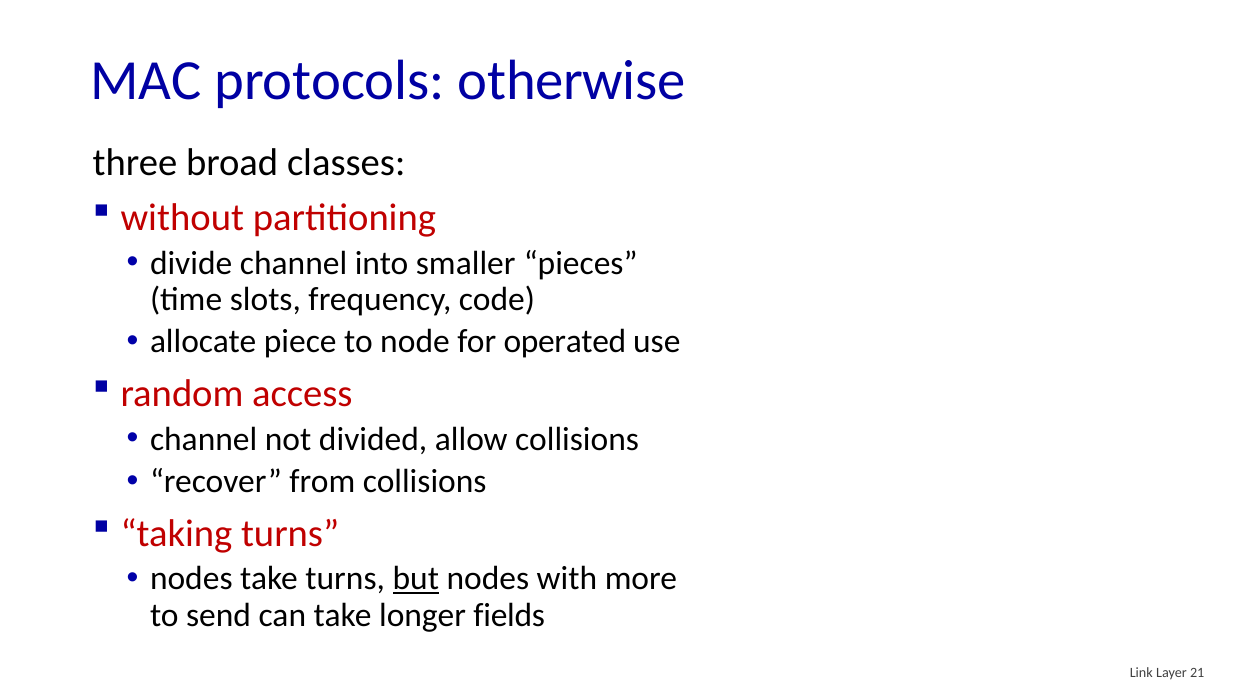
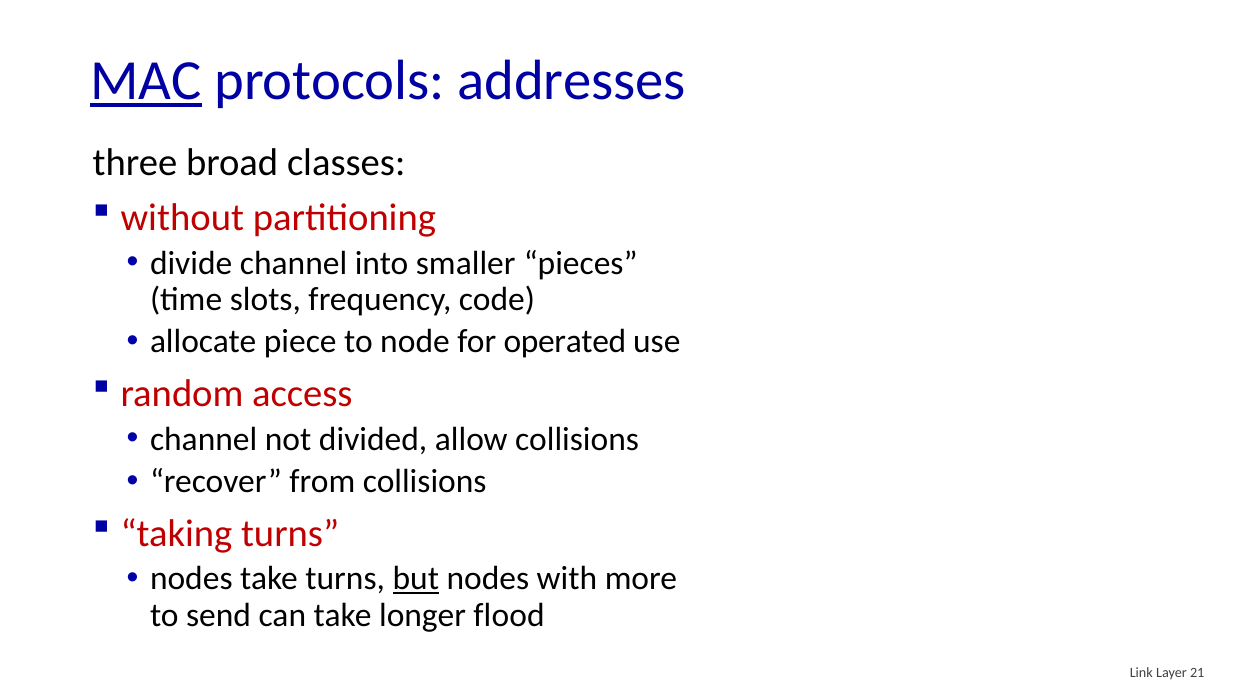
MAC underline: none -> present (146, 80)
otherwise: otherwise -> addresses (572, 80)
fields: fields -> flood (509, 615)
